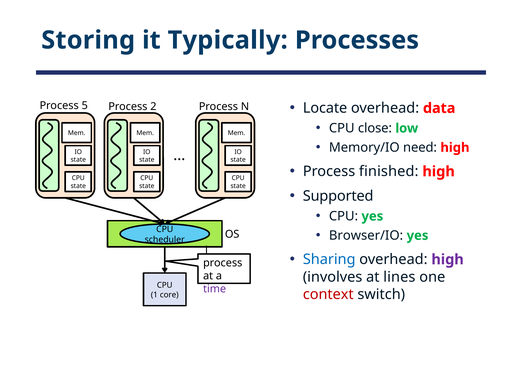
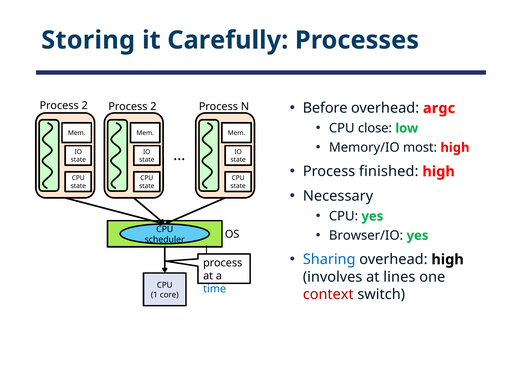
Typically: Typically -> Carefully (228, 40)
Locate: Locate -> Before (325, 108)
data: data -> argc (439, 108)
5: 5 -> 2 (85, 106)
need: need -> most (420, 147)
Supported: Supported -> Necessary (338, 196)
high colour: purple -> black (448, 259)
time colour: purple -> blue (215, 289)
